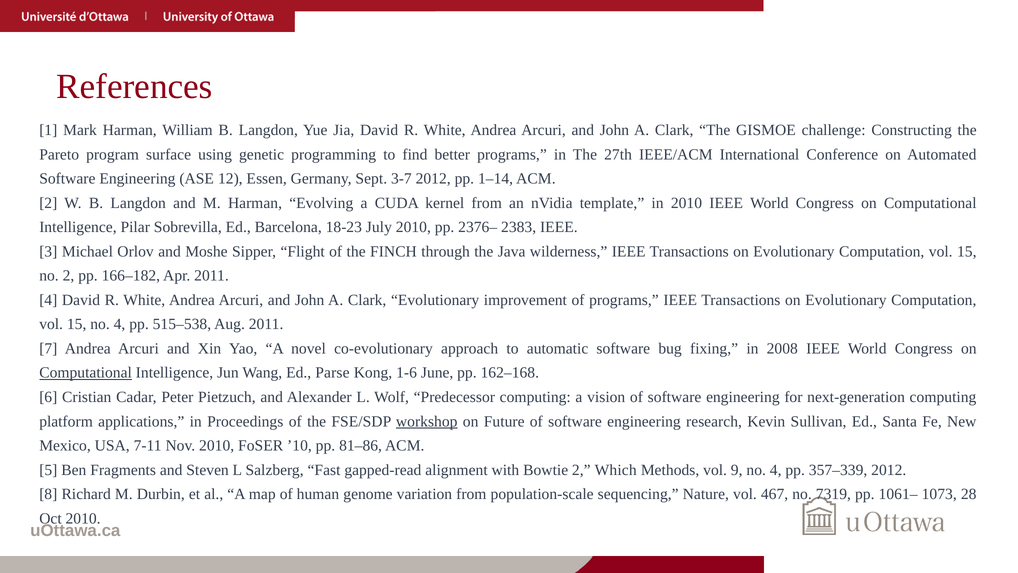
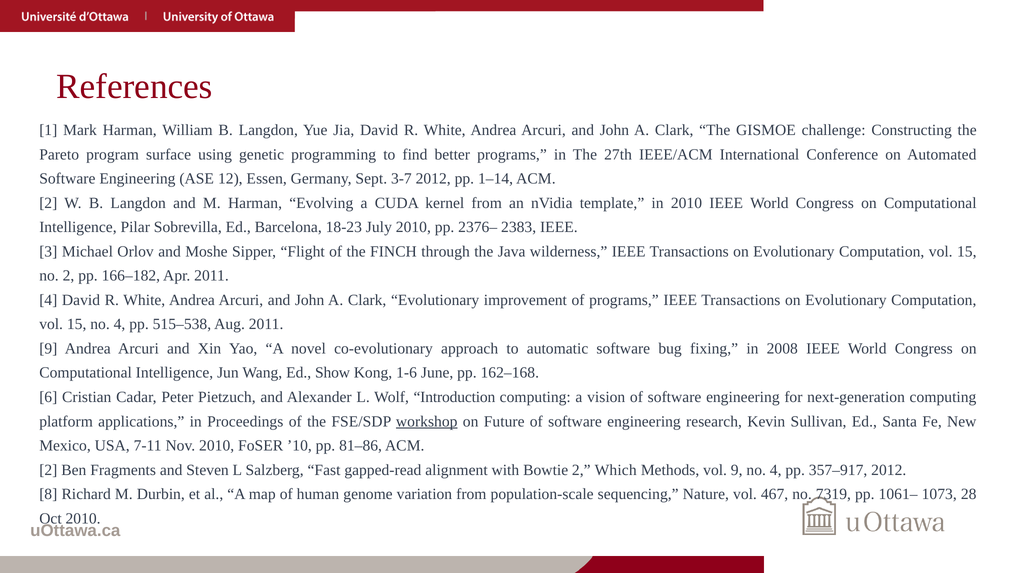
7: 7 -> 9 (48, 348)
Computational underline: present -> none (86, 373)
Parse: Parse -> Show (333, 373)
Predecessor: Predecessor -> Introduction (454, 397)
5: 5 -> 2 (48, 470)
357–339: 357–339 -> 357–917 (838, 470)
